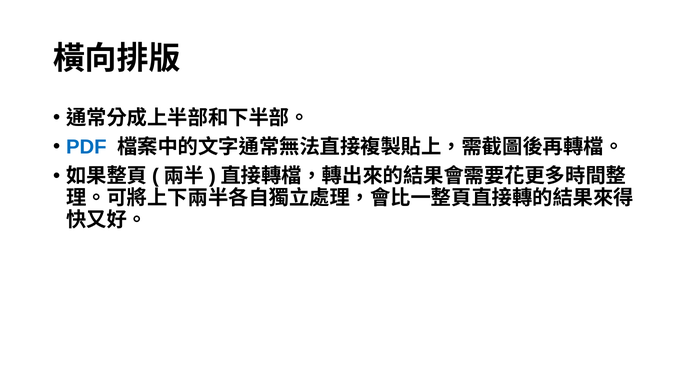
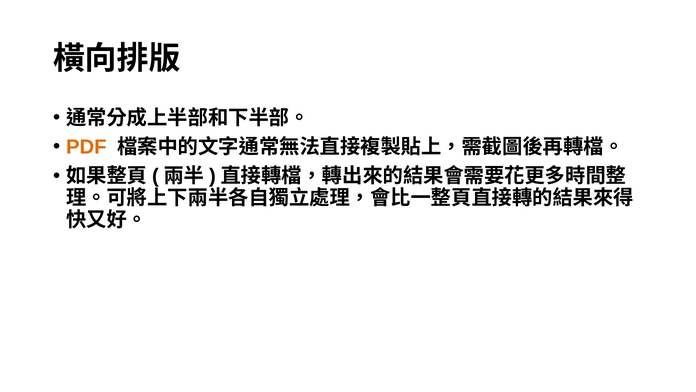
PDF colour: blue -> orange (86, 147)
